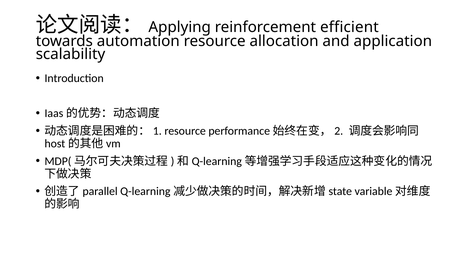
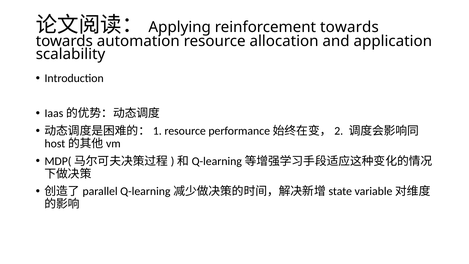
reinforcement efficient: efficient -> towards (349, 27)
